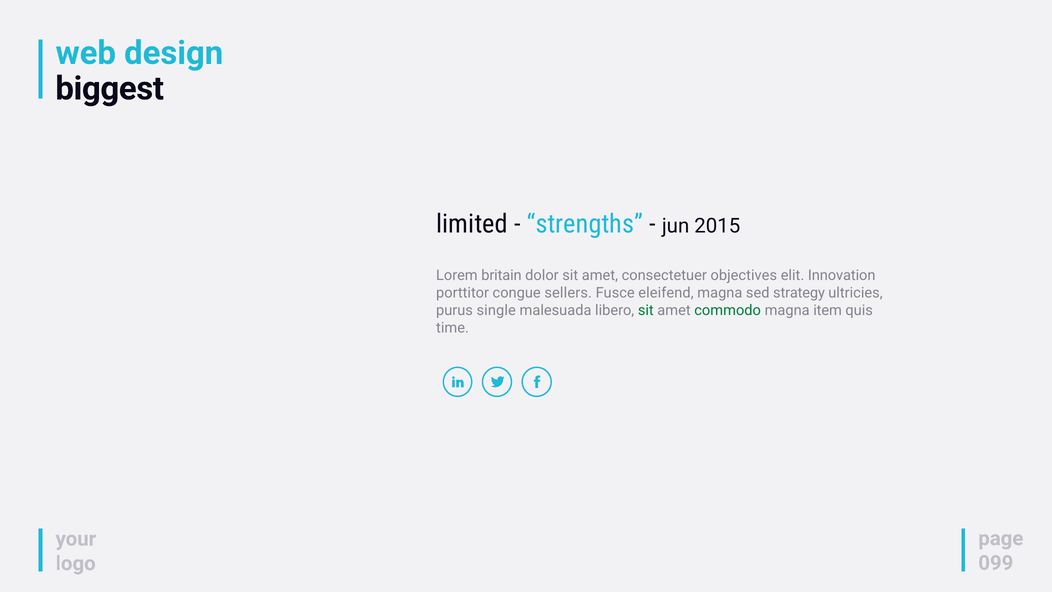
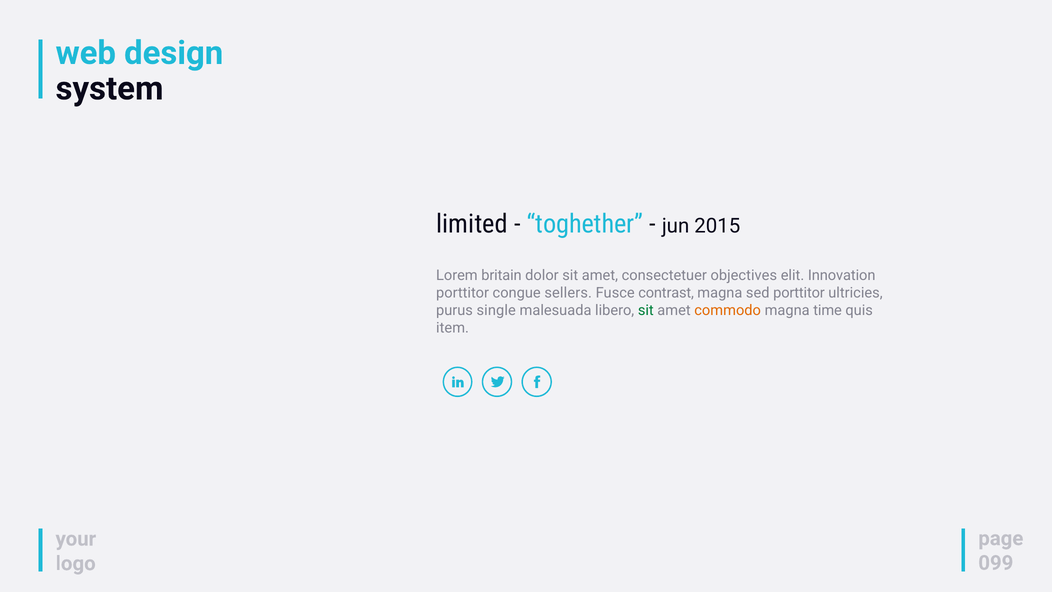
biggest: biggest -> system (110, 89)
strengths: strengths -> toghether (585, 224)
eleifend: eleifend -> contrast (666, 293)
sed strategy: strategy -> porttitor (799, 293)
commodo colour: green -> orange (728, 310)
item: item -> time (828, 310)
time: time -> item (453, 328)
